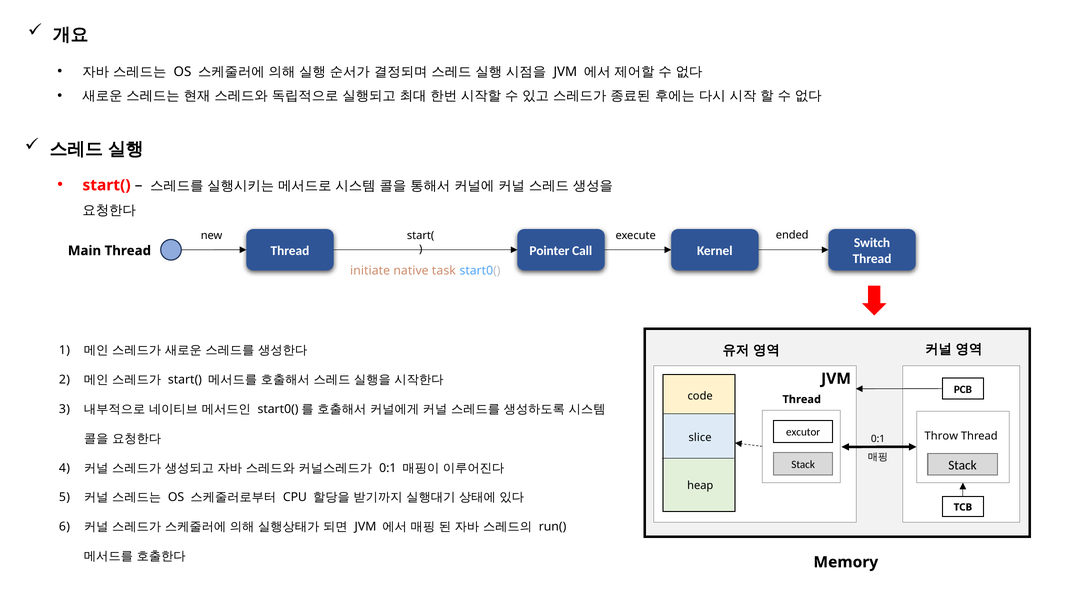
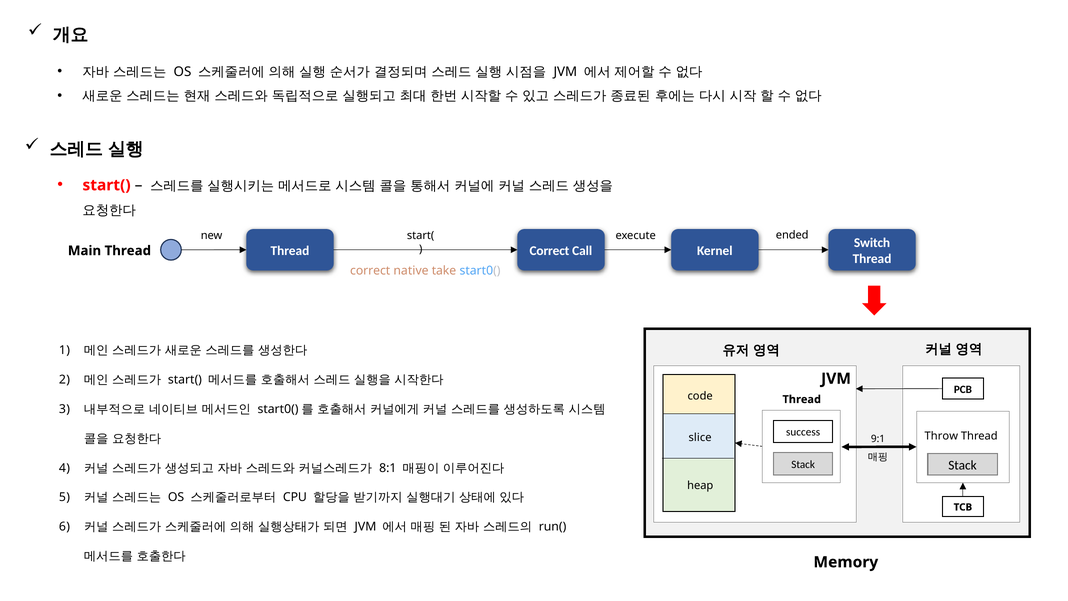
Thread Pointer: Pointer -> Correct (549, 251)
initiate: initiate -> correct (370, 270)
task: task -> take (444, 270)
excutor: excutor -> success (803, 432)
0:1: 0:1 -> 9:1 (878, 439)
0:1: 0:1 -> 8:1 (388, 468)
